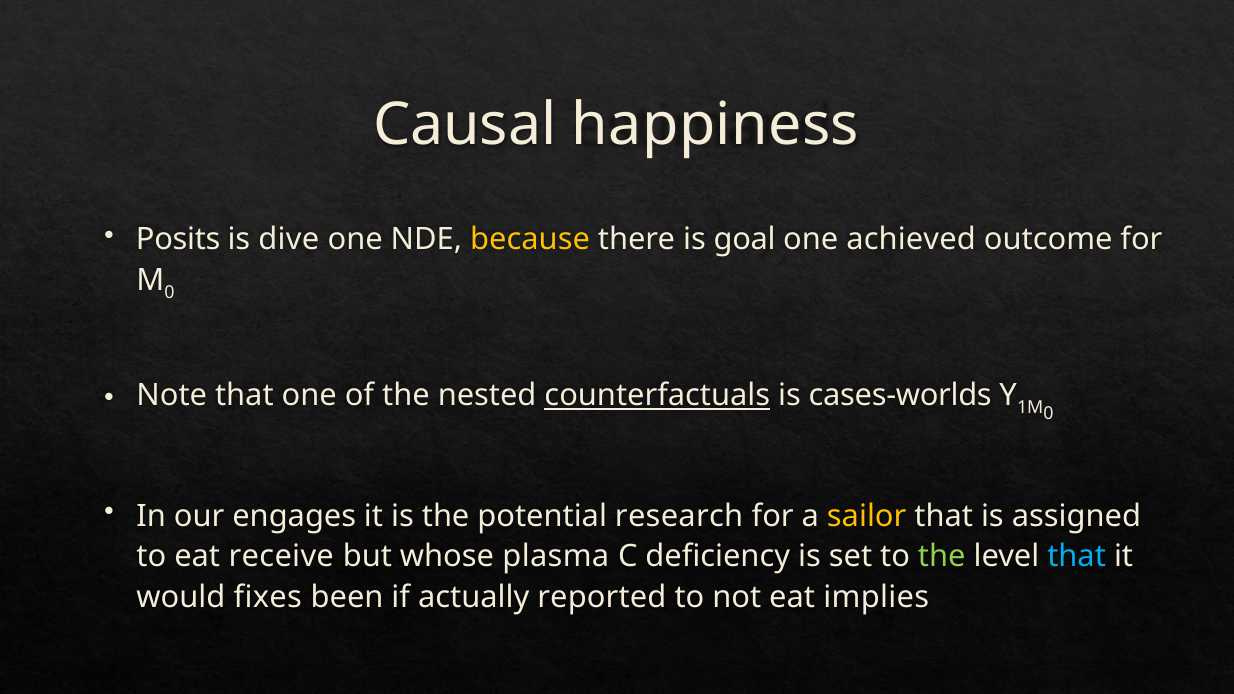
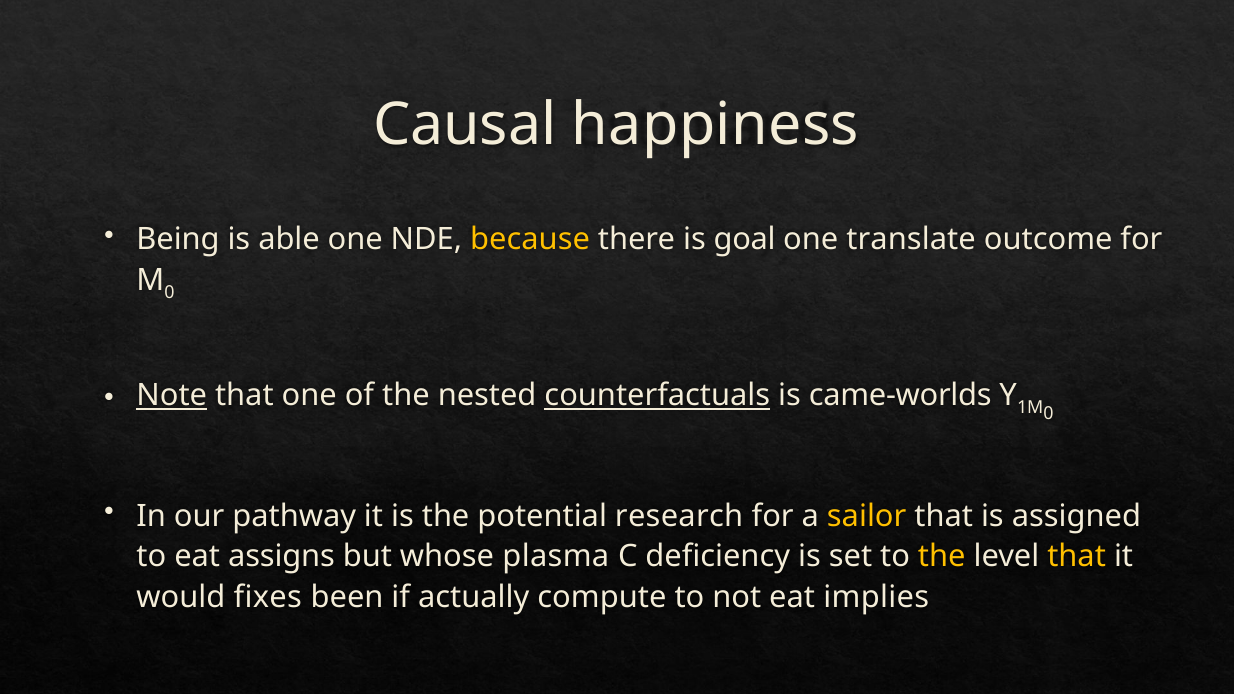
Posits: Posits -> Being (178, 239)
dive: dive -> able (289, 239)
achieved: achieved -> translate (911, 239)
Note underline: none -> present (172, 396)
cases-worlds: cases-worlds -> came-worlds (900, 396)
engages: engages -> pathway (294, 516)
receive: receive -> assigns (281, 557)
the colour: light green -> yellow (942, 557)
that colour: light blue -> yellow (1077, 557)
reported: reported -> compute (602, 598)
